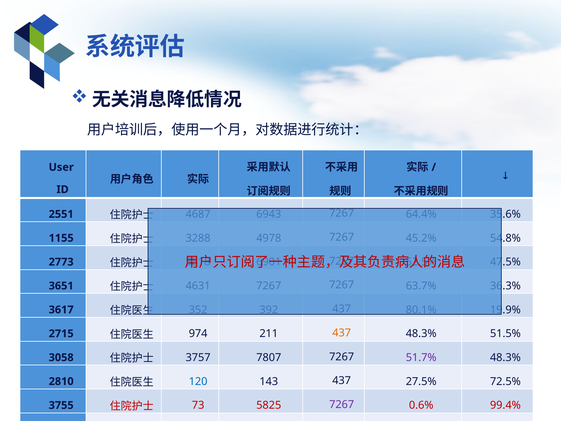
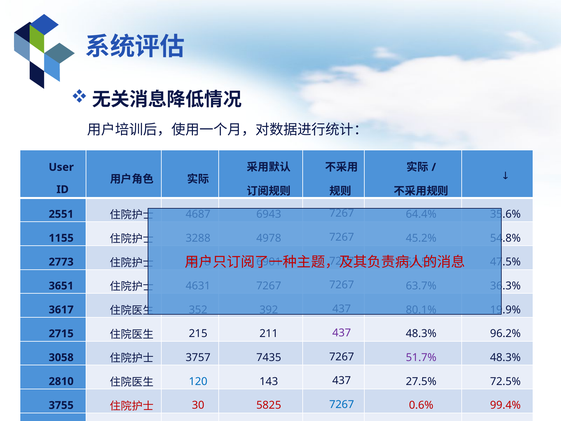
974: 974 -> 215 (198, 333)
437 colour: orange -> purple (342, 333)
51.5%: 51.5% -> 96.2% (505, 333)
7807: 7807 -> 7435 (269, 357)
73: 73 -> 30 (198, 405)
7267 colour: purple -> blue (342, 404)
